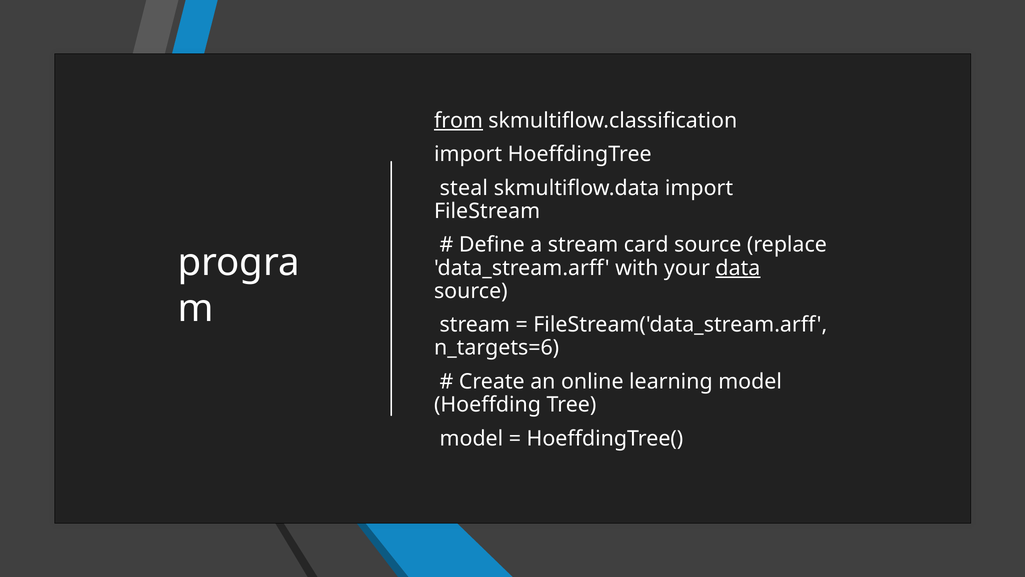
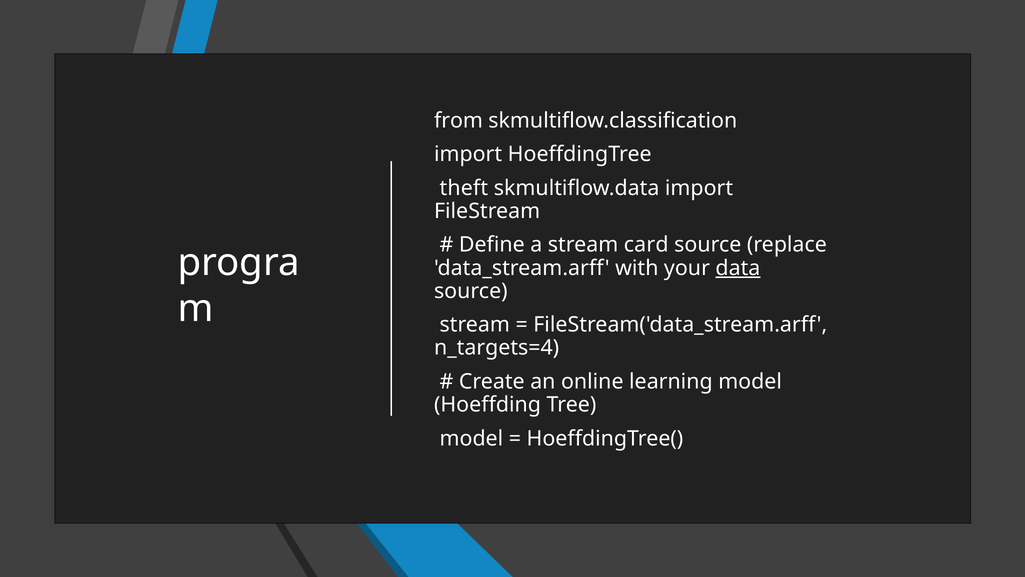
from underline: present -> none (458, 120)
steal: steal -> theft (464, 188)
n_targets=6: n_targets=6 -> n_targets=4 (497, 348)
